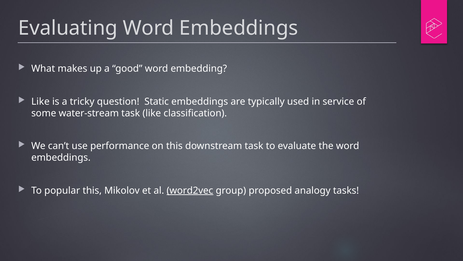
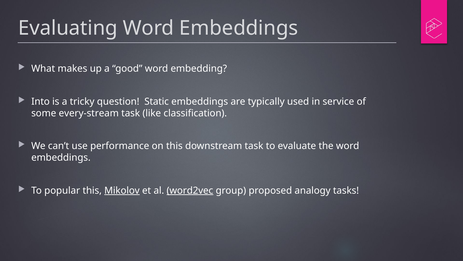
Like: Like -> Into (41, 101)
water-stream: water-stream -> every-stream (89, 113)
Mikolov underline: none -> present (122, 190)
